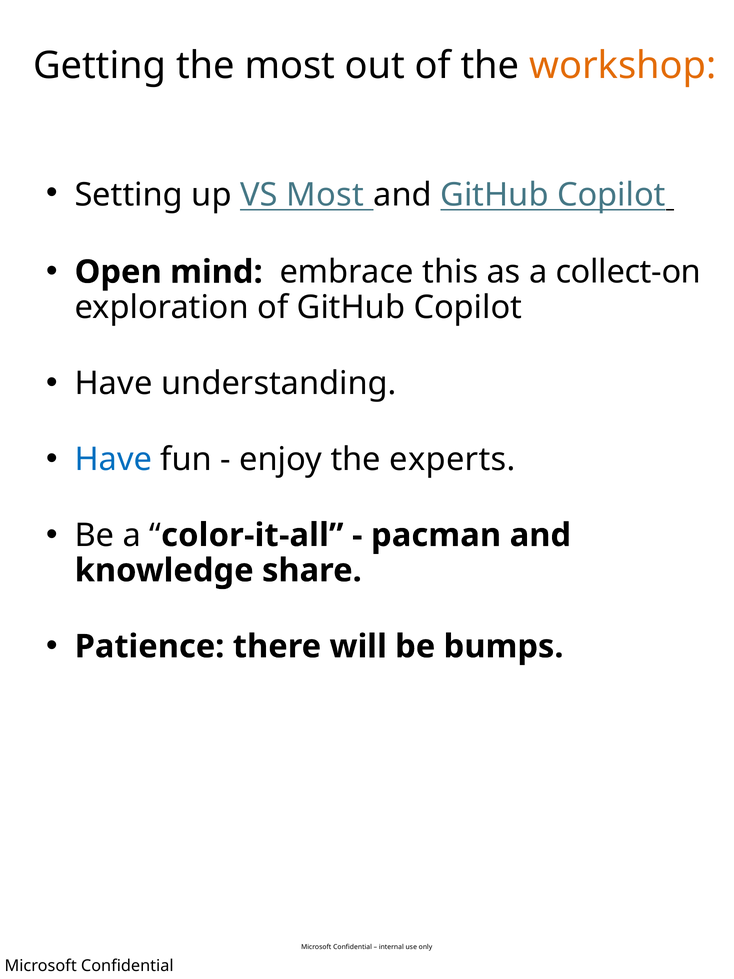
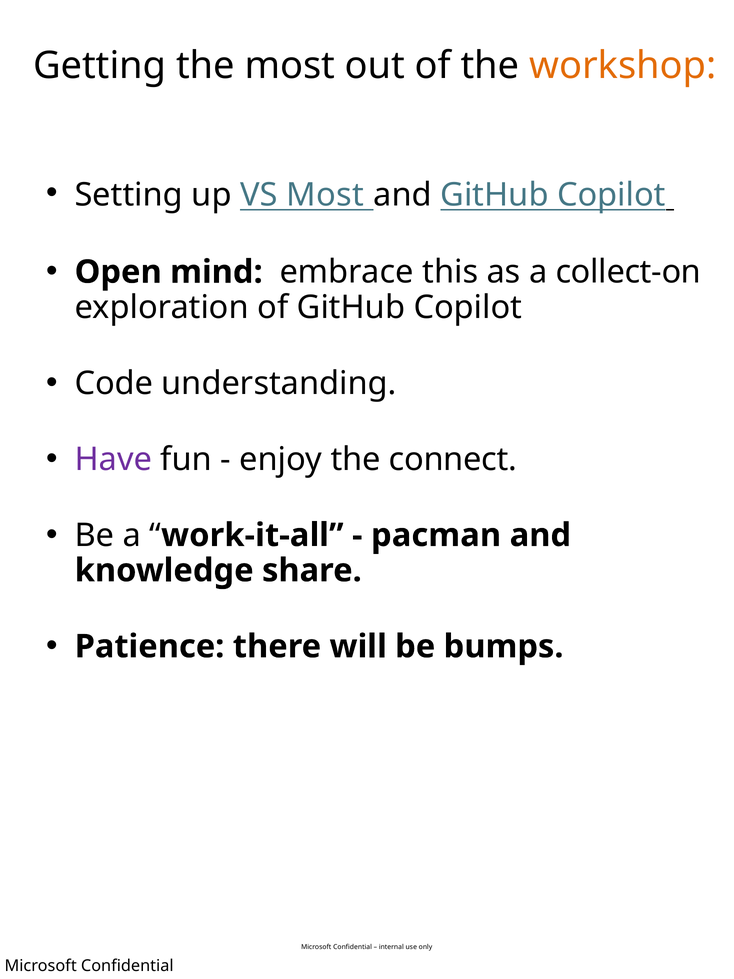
Have: Have -> Code (114, 383)
Have colour: blue -> purple (113, 459)
experts: experts -> connect (453, 459)
color-it-all: color-it-all -> work-it-all (252, 535)
